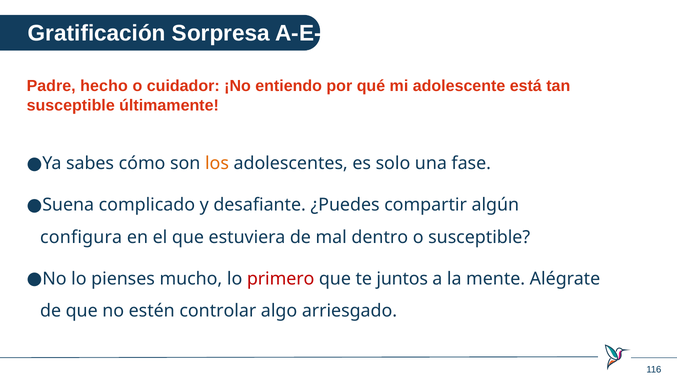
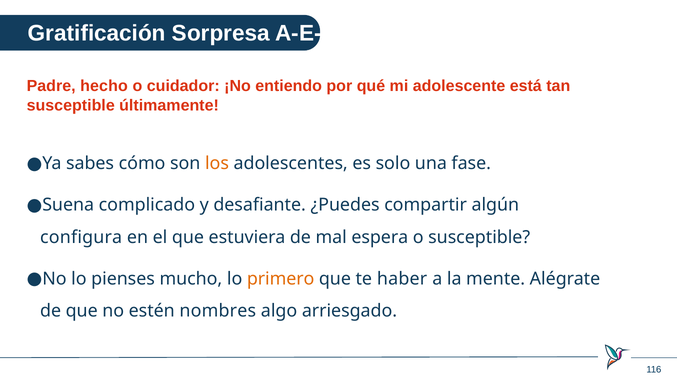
dentro: dentro -> espera (380, 237)
primero colour: red -> orange (281, 279)
juntos: juntos -> haber (402, 279)
controlar: controlar -> nombres (218, 311)
